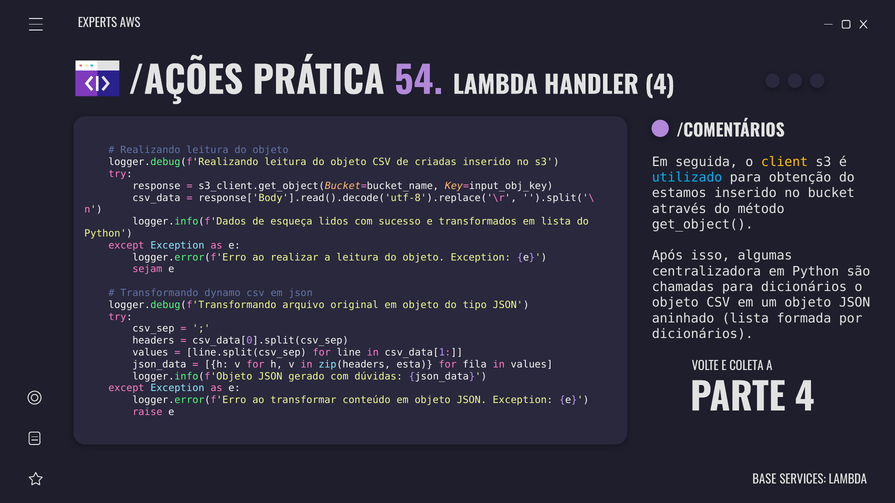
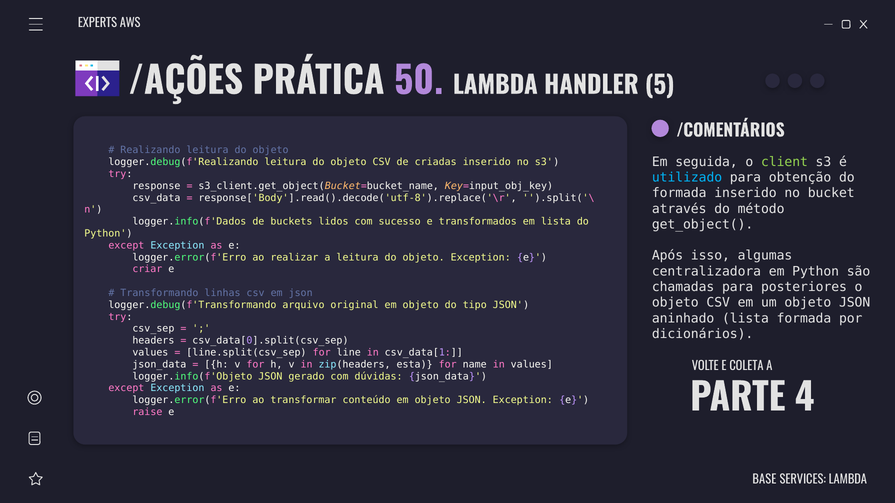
54: 54 -> 50 (419, 82)
HANDLER 4: 4 -> 5 (660, 86)
client colour: yellow -> light green (785, 162)
estamos: estamos -> formada (679, 193)
esqueça: esqueça -> buckets (291, 222)
sejam: sejam -> criar (147, 269)
para dicionários: dicionários -> posteriores (804, 287)
dynamo: dynamo -> linhas (223, 293)
fila: fila -> name (475, 365)
